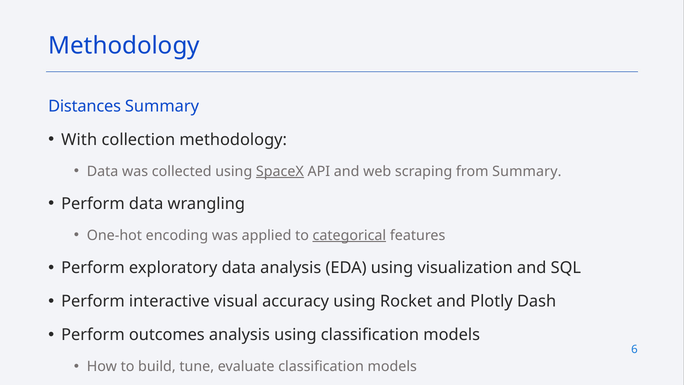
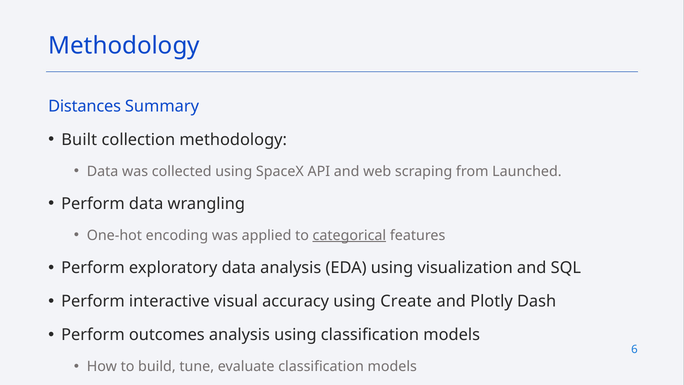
With: With -> Built (79, 140)
SpaceX underline: present -> none (280, 171)
from Summary: Summary -> Launched (527, 171)
Rocket: Rocket -> Create (406, 301)
